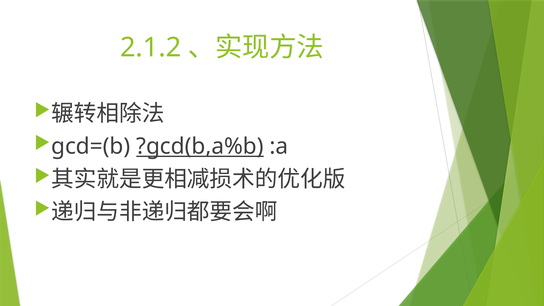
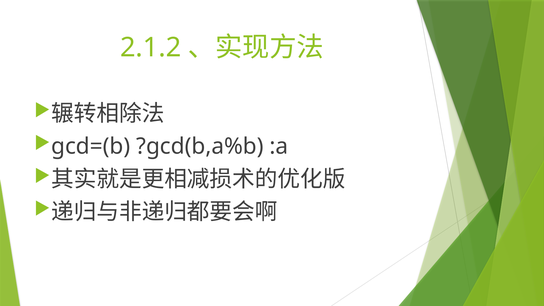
?gcd(b,a%b underline: present -> none (200, 146)
